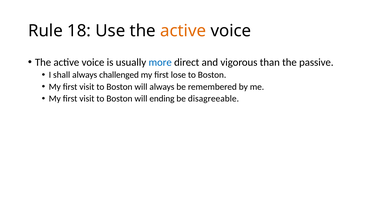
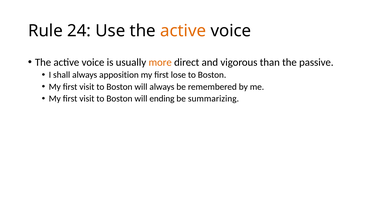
18: 18 -> 24 (79, 31)
more colour: blue -> orange (160, 62)
challenged: challenged -> apposition (119, 75)
disagreeable: disagreeable -> summarizing (213, 99)
